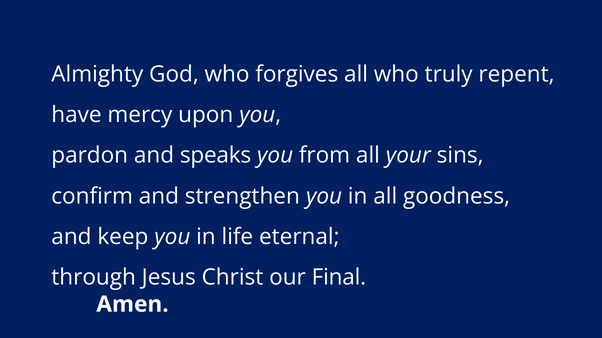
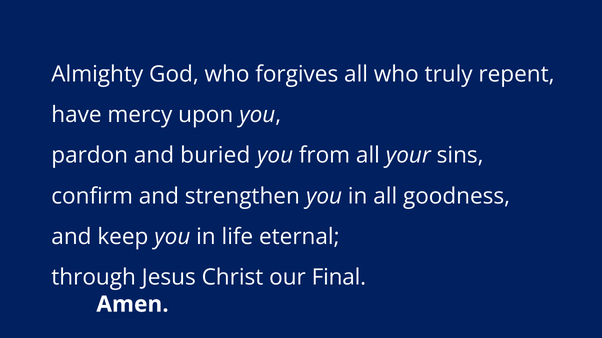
speaks: speaks -> buried (215, 156)
